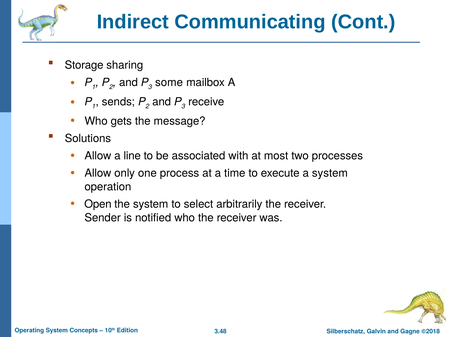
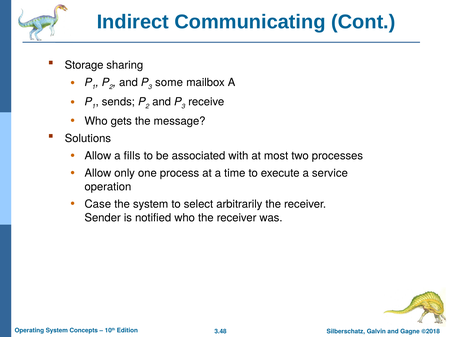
line: line -> fills (132, 156)
a system: system -> service (330, 174)
Open: Open -> Case (98, 204)
